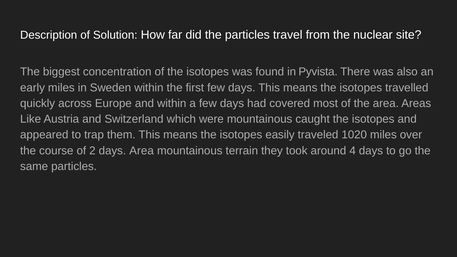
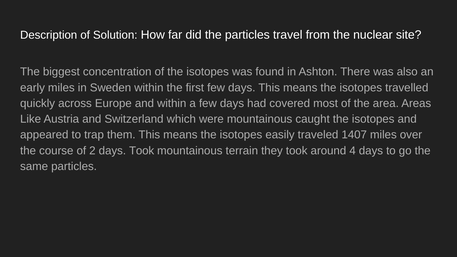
Pyvista: Pyvista -> Ashton (318, 72)
1020: 1020 -> 1407 (354, 135)
days Area: Area -> Took (142, 151)
